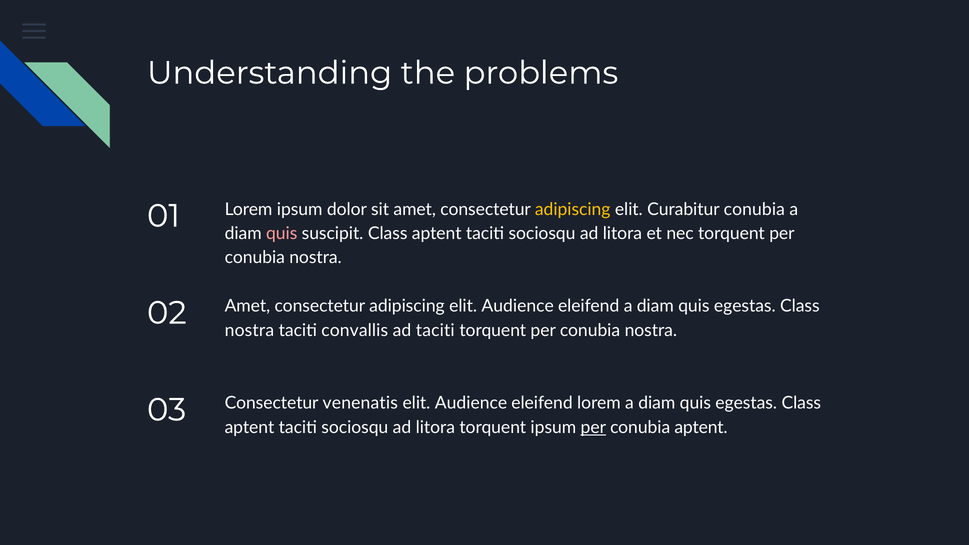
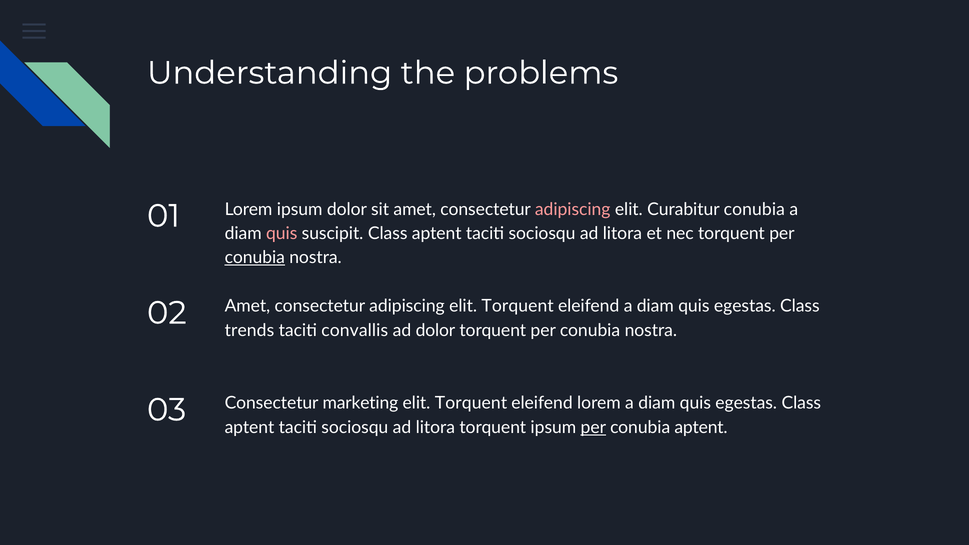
adipiscing colour: yellow -> pink (573, 209)
conubia underline: none -> present (255, 258)
adipiscing elit Audience: Audience -> Torquent (518, 306)
nostra: nostra -> trends (249, 330)
ad taciti: taciti -> dolor (435, 330)
venenatis: venenatis -> marketing (360, 403)
Audience: Audience -> Torquent (471, 403)
